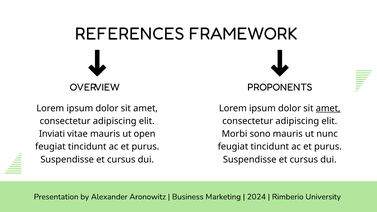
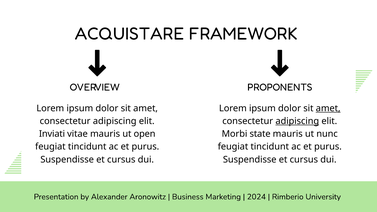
REFERENCES: REFERENCES -> ACQUISTARE (129, 34)
adipiscing underline: none -> present (297, 121)
sono: sono -> state (260, 134)
